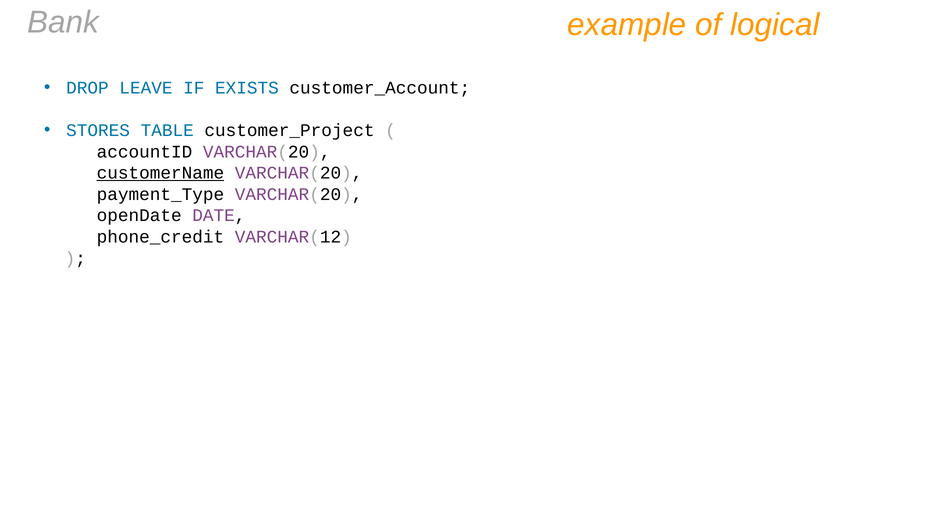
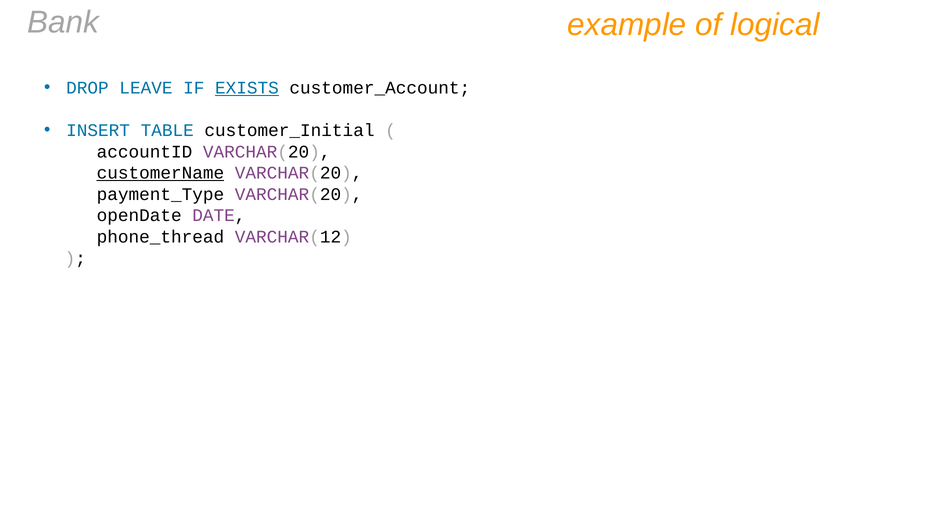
EXISTS underline: none -> present (247, 88)
STORES: STORES -> INSERT (98, 130)
customer_Project: customer_Project -> customer_Initial (289, 130)
phone_credit: phone_credit -> phone_thread (160, 237)
